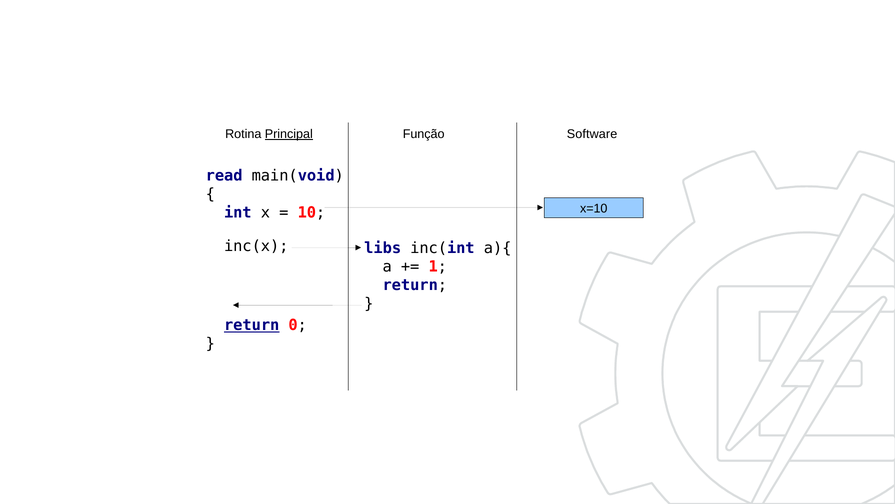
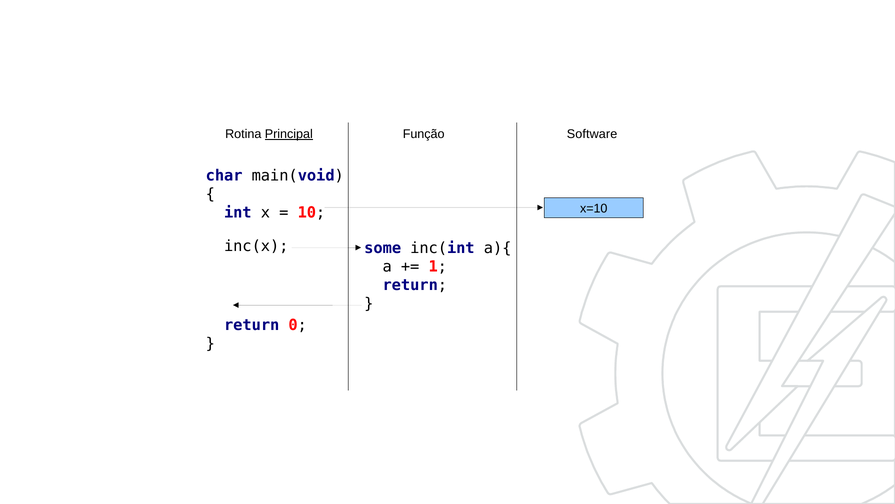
read: read -> char (224, 176)
libs: libs -> some (383, 248)
return underline: present -> none (252, 325)
